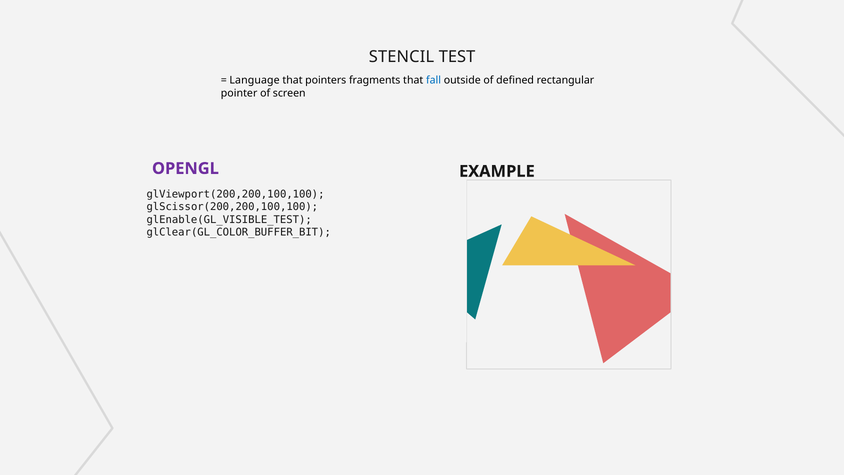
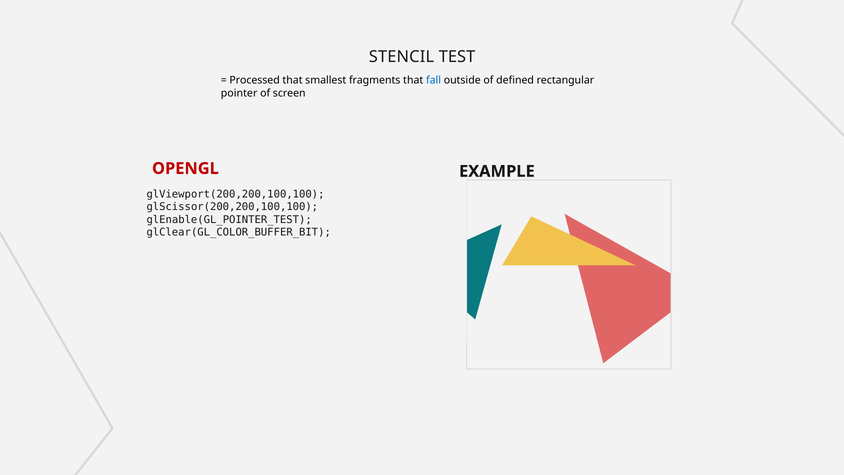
Language: Language -> Processed (255, 80)
pointers: pointers -> smallest (326, 80)
OPENGL colour: purple -> red (185, 168)
glEnable(GL_VISIBLE_TEST: glEnable(GL_VISIBLE_TEST -> glEnable(GL_POINTER_TEST (229, 219)
